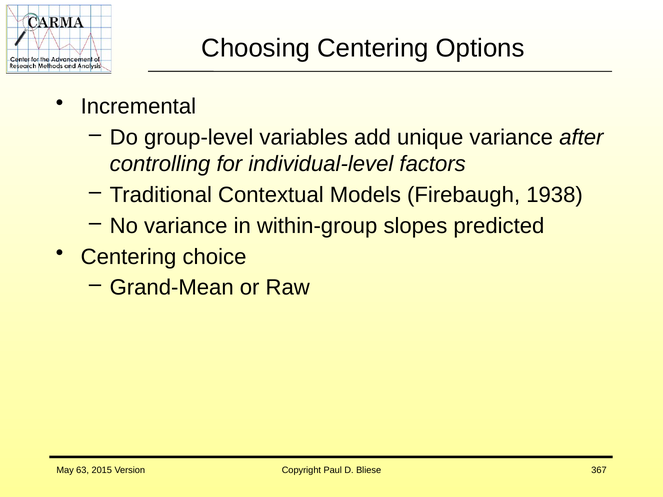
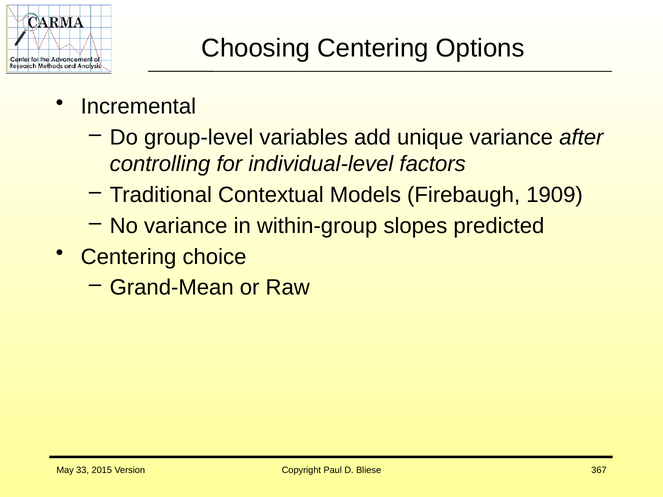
1938: 1938 -> 1909 (555, 195)
63: 63 -> 33 (83, 470)
